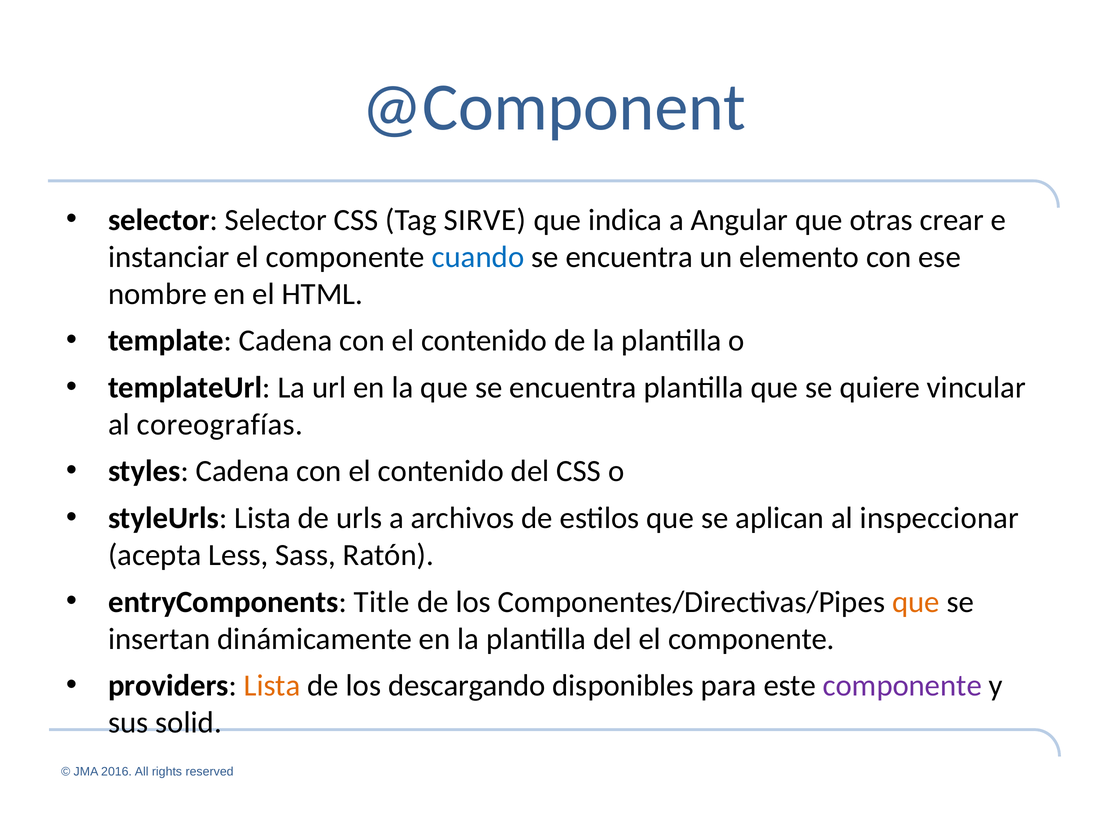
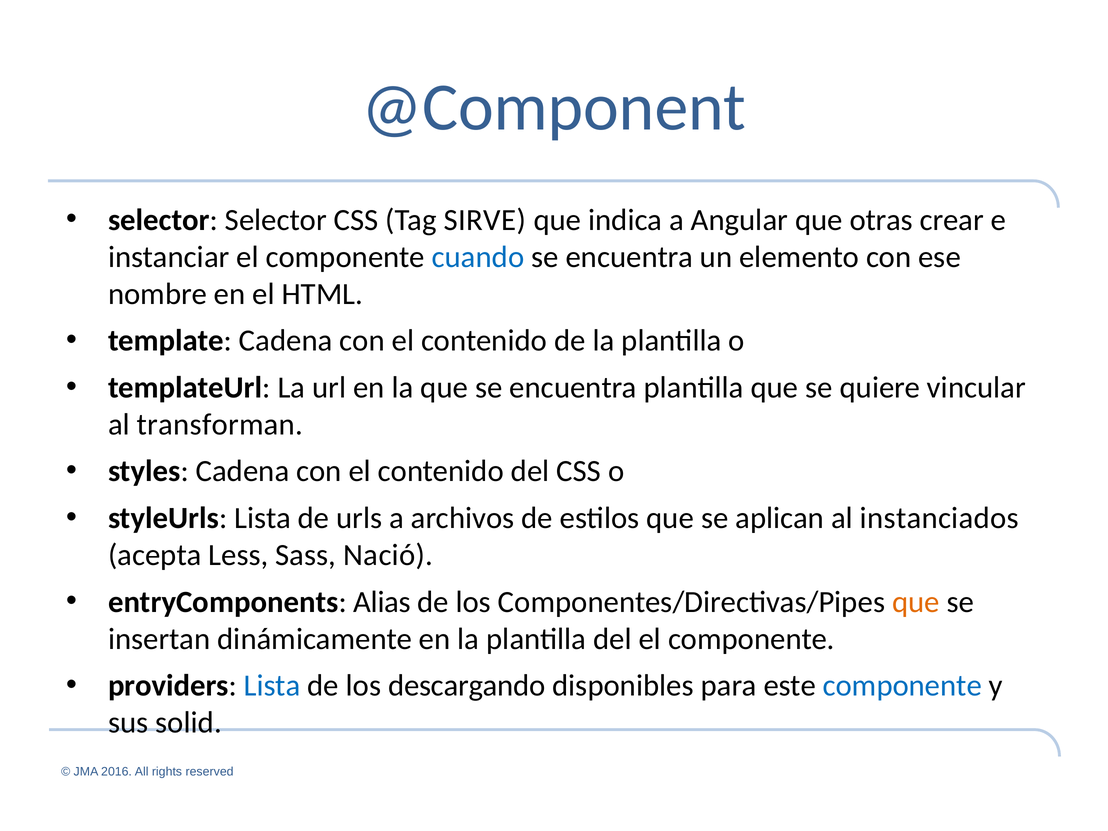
coreografías: coreografías -> transforman (220, 425)
inspeccionar: inspeccionar -> instanciados (939, 518)
Ratón: Ratón -> Nació (388, 555)
Title: Title -> Alias (382, 602)
Lista colour: orange -> blue (272, 686)
componente colour: purple -> blue (902, 686)
